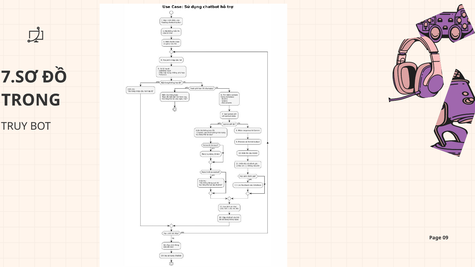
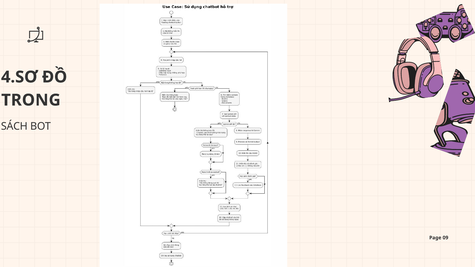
7.SƠ: 7.SƠ -> 4.SƠ (19, 77)
TRUY: TRUY -> SÁCH (14, 127)
